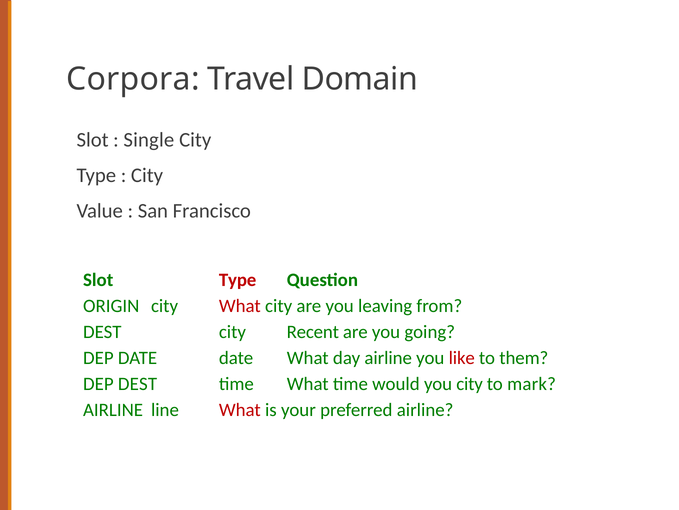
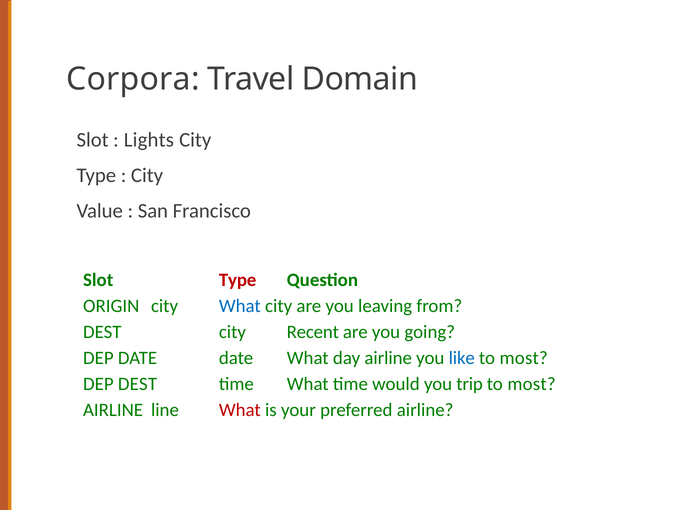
Single: Single -> Lights (149, 139)
What colour: red -> blue (240, 305)
like colour: red -> blue (462, 358)
them: them -> most (524, 358)
you city: city -> trip (470, 384)
mark: mark -> most (532, 384)
